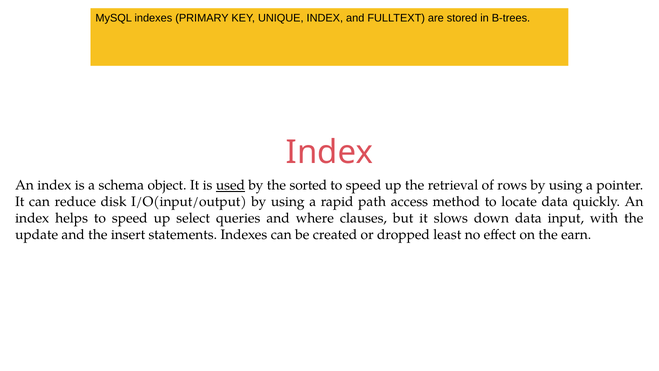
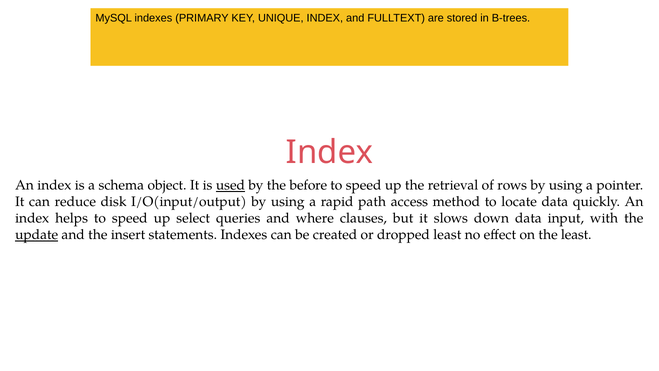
sorted: sorted -> before (308, 185)
update underline: none -> present (37, 235)
the earn: earn -> least (576, 235)
